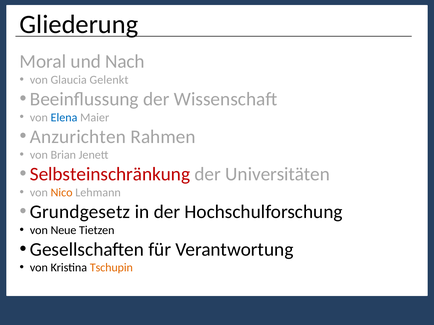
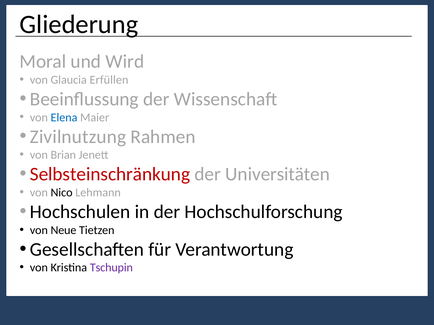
Nach: Nach -> Wird (125, 62)
Gelenkt: Gelenkt -> Erfüllen (109, 80)
Anzurichten: Anzurichten -> Zivilnutzung (78, 137)
Nico colour: orange -> black (62, 193)
Grundgesetz: Grundgesetz -> Hochschulen (80, 212)
Tschupin colour: orange -> purple (111, 268)
